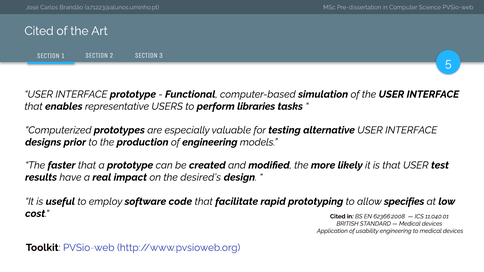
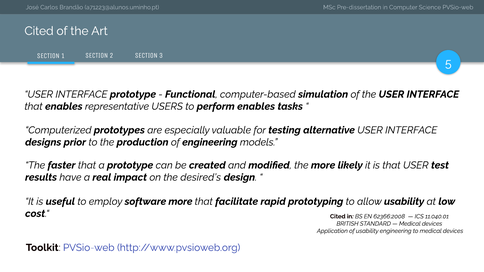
perform libraries: libraries -> enables (256, 106)
software code: code -> more (180, 202)
allow specifies: specifies -> usability (404, 202)
